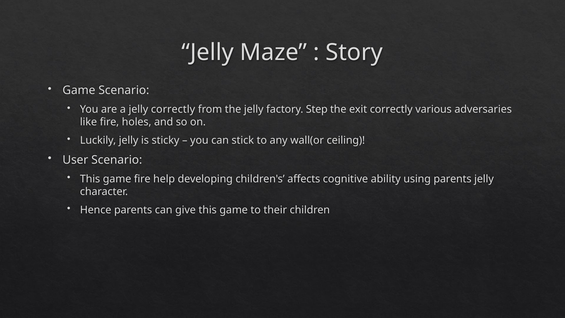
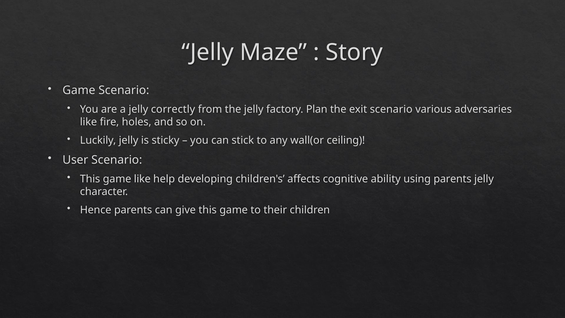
Step: Step -> Plan (317, 109)
exit correctly: correctly -> scenario (391, 109)
game fire: fire -> like (142, 179)
